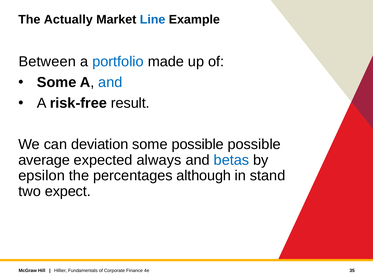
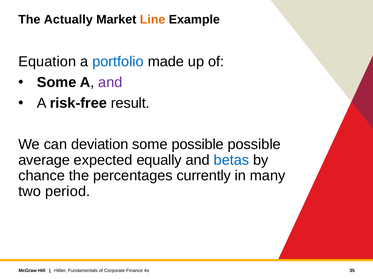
Line colour: blue -> orange (153, 20)
Between: Between -> Equation (47, 62)
and colour: blue -> purple (110, 83)
always: always -> equally (159, 161)
epsilon: epsilon -> chance (42, 176)
although: although -> currently (204, 176)
stand: stand -> many (268, 176)
expect: expect -> period (68, 192)
